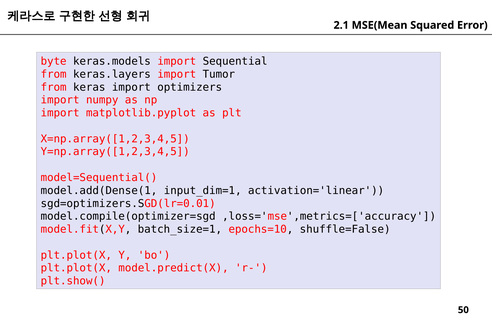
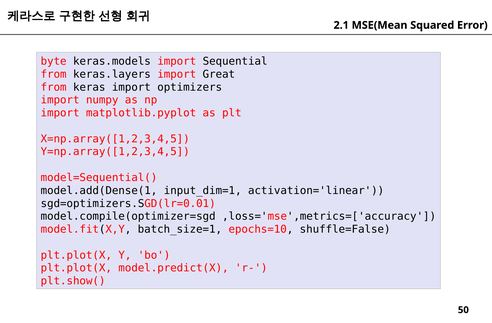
Tumor: Tumor -> Great (219, 74)
